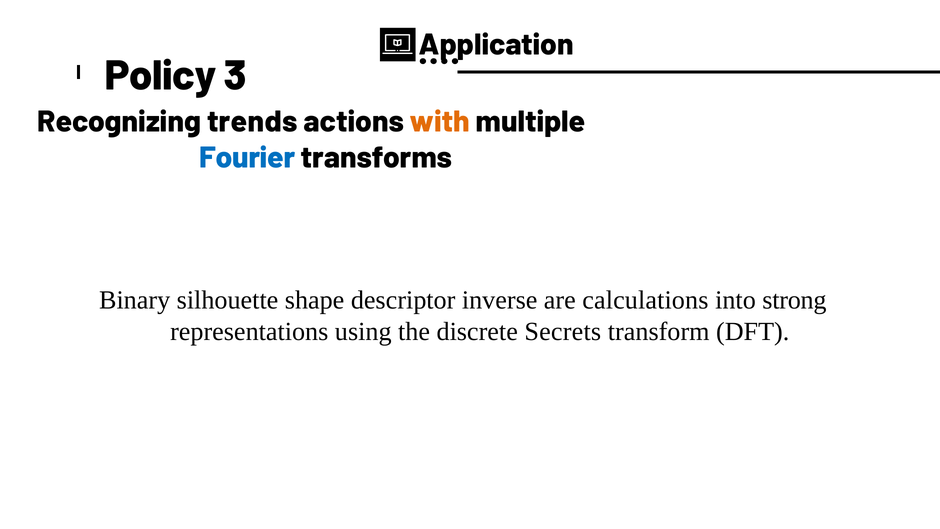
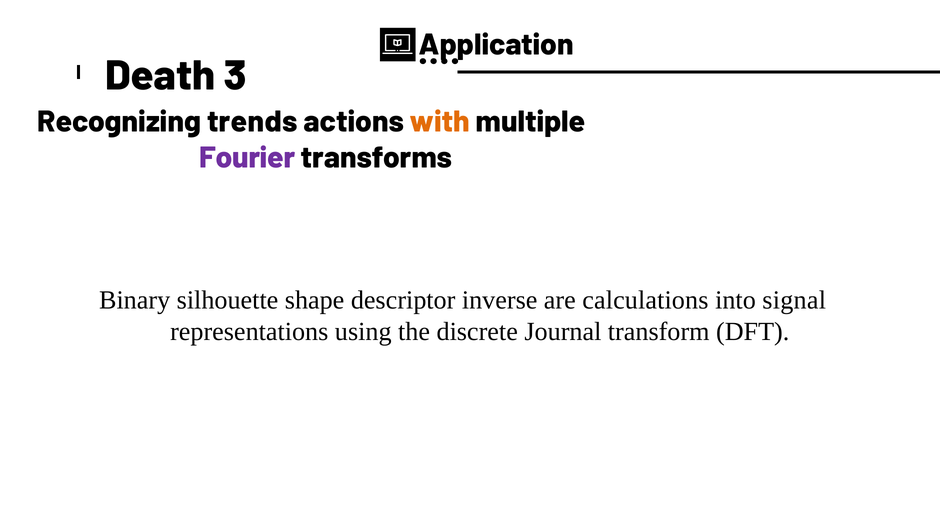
Policy: Policy -> Death (160, 76)
Fourier colour: blue -> purple (247, 158)
strong: strong -> signal (794, 300)
Secrets: Secrets -> Journal (563, 331)
